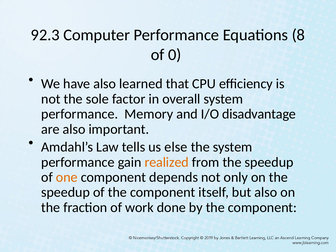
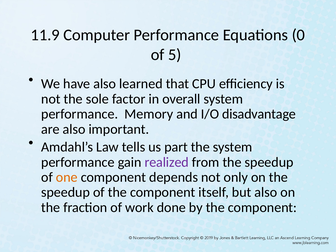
92.3: 92.3 -> 11.9 (45, 35)
8: 8 -> 0 (298, 35)
0: 0 -> 5 (175, 55)
else: else -> part (176, 147)
realized colour: orange -> purple (167, 162)
